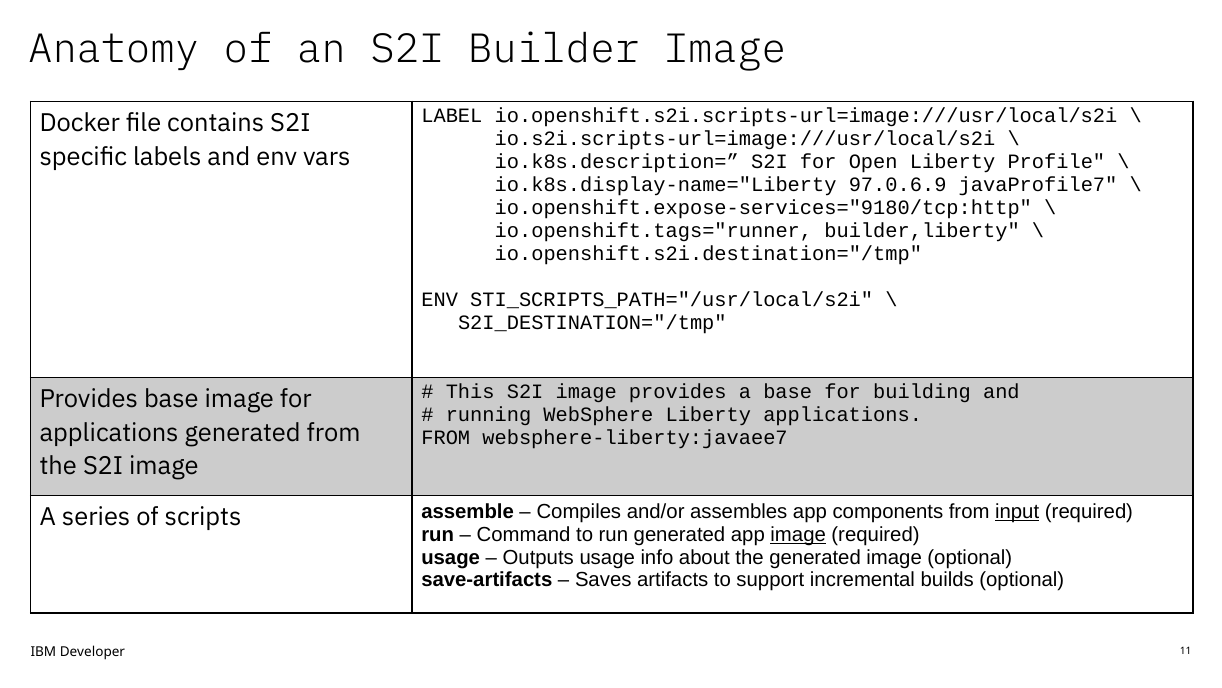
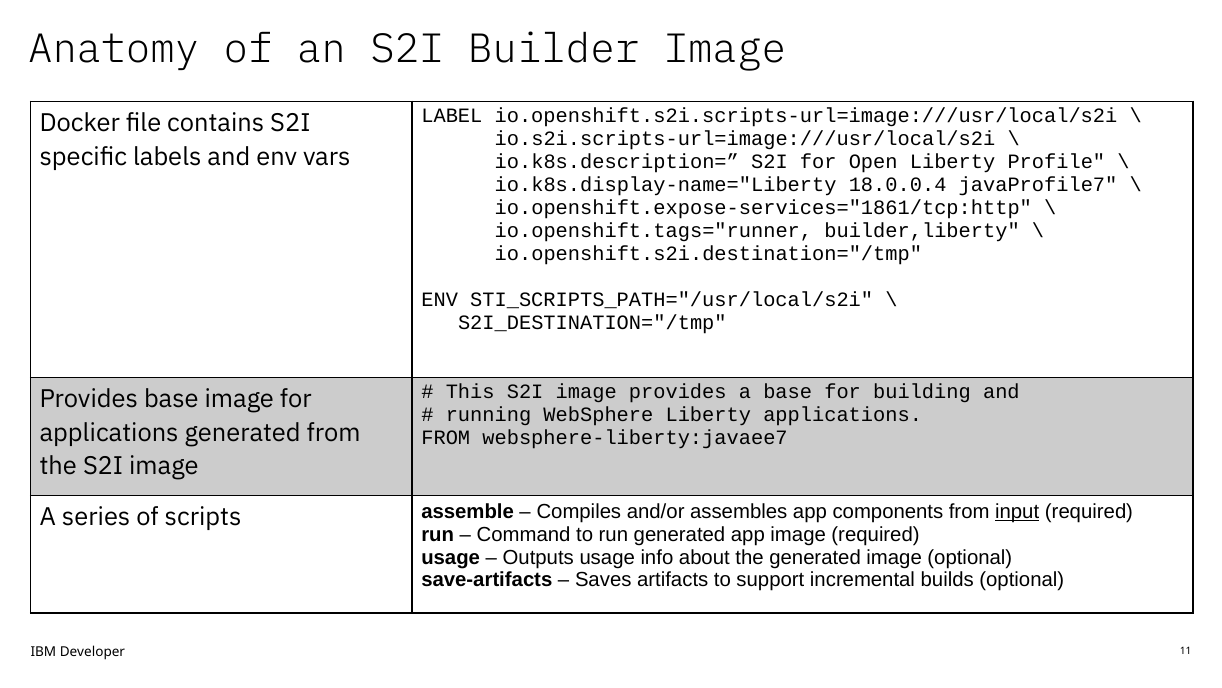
97.0.6.9: 97.0.6.9 -> 18.0.0.4 (898, 185)
io.openshift.expose-services="9180/tcp:http: io.openshift.expose-services="9180/tcp:http -> io.openshift.expose-services="1861/tcp:http (763, 208)
image underline: present -> none (798, 534)
